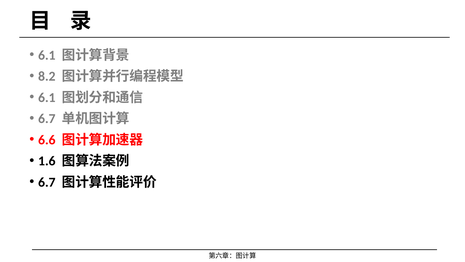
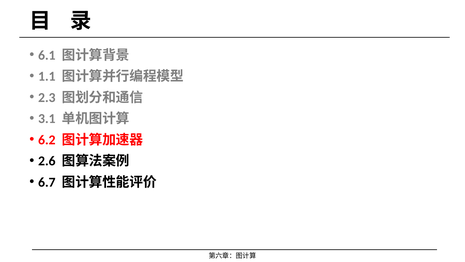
8.2: 8.2 -> 1.1 (47, 76)
6.1: 6.1 -> 2.3 (47, 97)
6.7: 6.7 -> 3.1 (47, 118)
6.6: 6.6 -> 6.2 (47, 140)
1.6: 1.6 -> 2.6 (47, 161)
